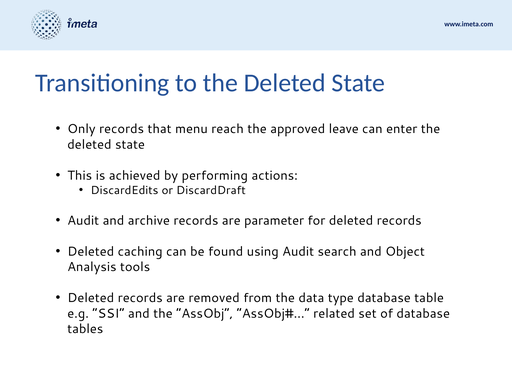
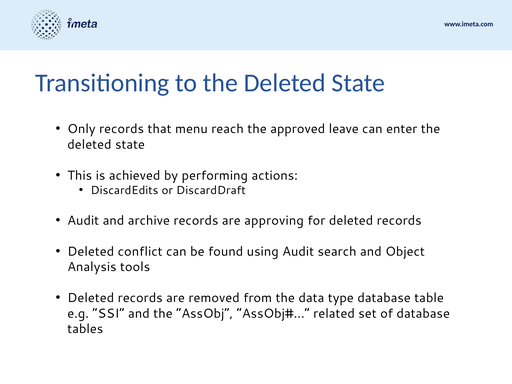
parameter: parameter -> approving (274, 220)
caching: caching -> conflict (140, 251)
